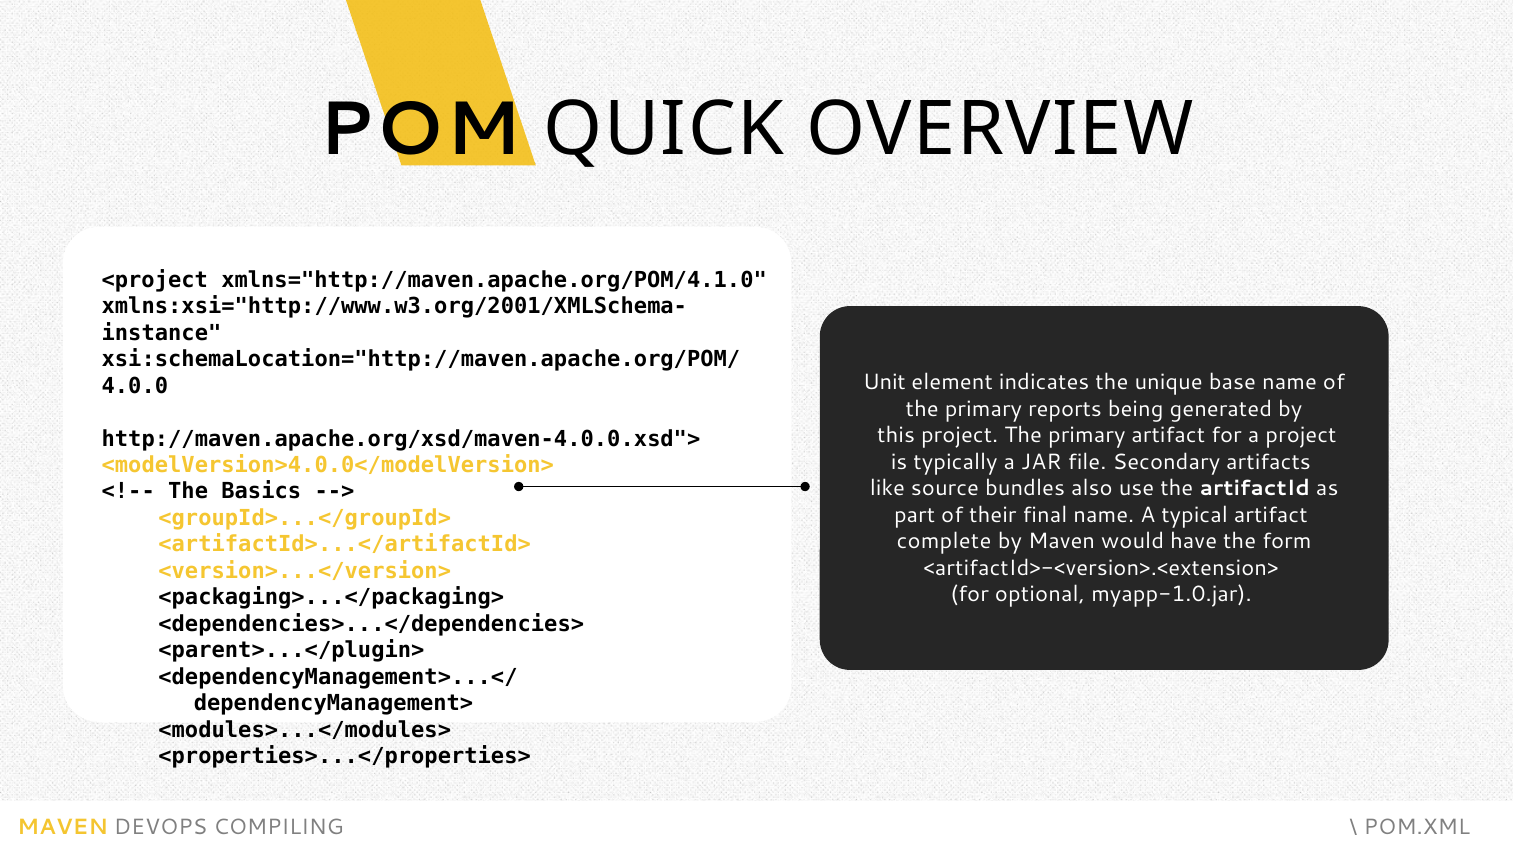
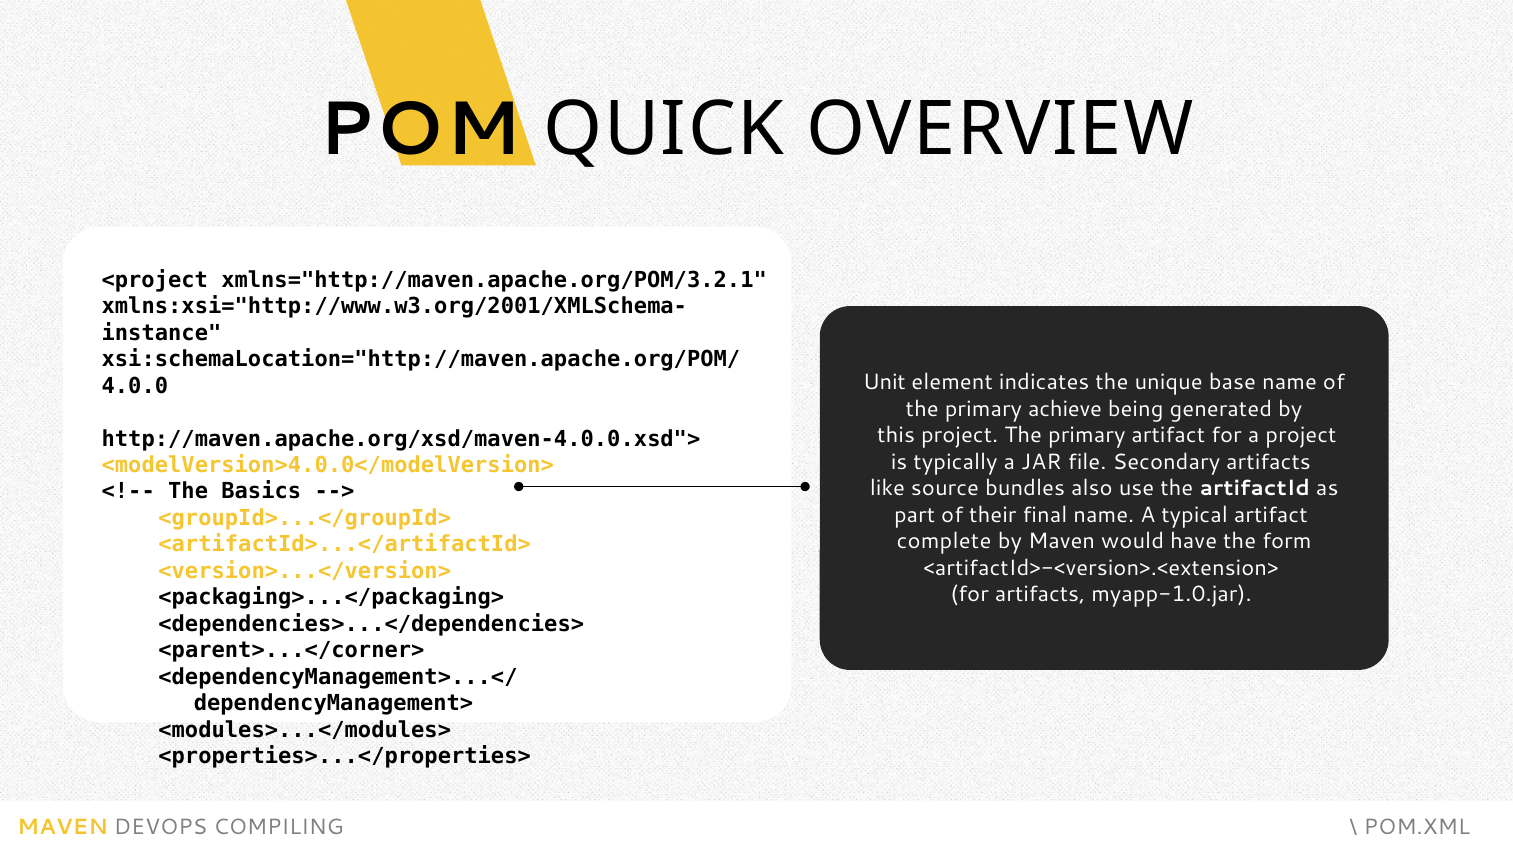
xmlns="http://maven.apache.org/POM/4.1.0: xmlns="http://maven.apache.org/POM/4.1.0 -> xmlns="http://maven.apache.org/POM/3.2.1 (494, 280)
reports: reports -> achieve (1065, 409)
for optional: optional -> artifacts (1040, 594)
<parent>...</plugin>: <parent>...</plugin> -> <parent>...</corner> (291, 651)
